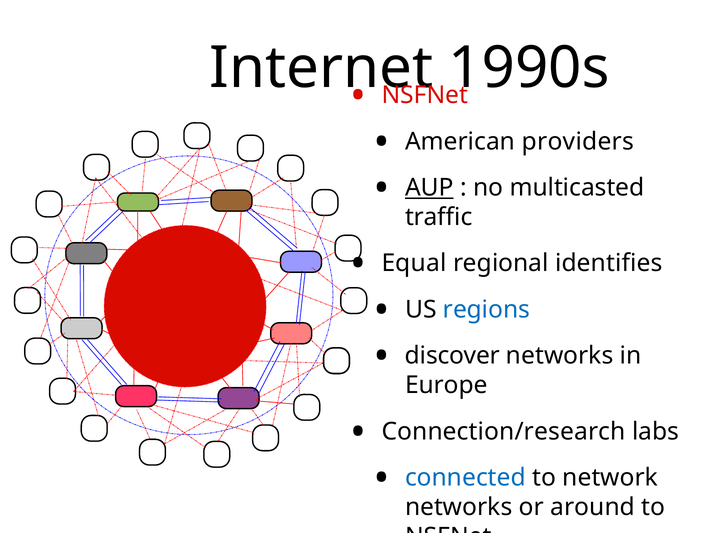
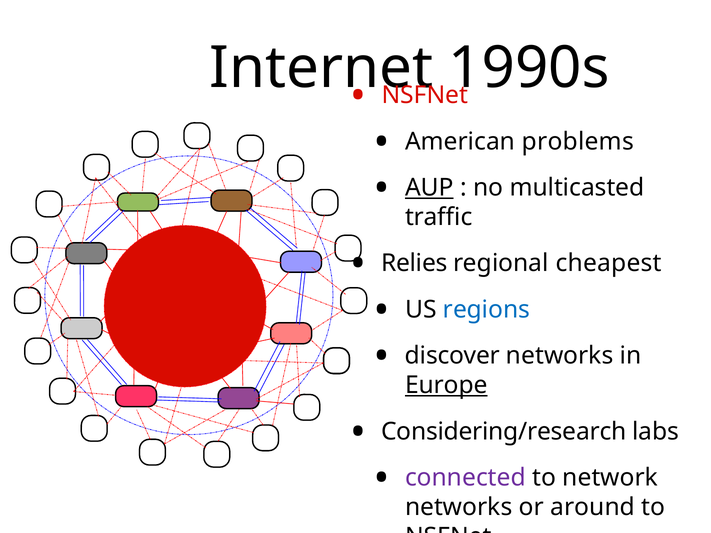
providers: providers -> problems (578, 141)
Equal: Equal -> Relies (414, 263)
identifies: identifies -> cheapest (609, 263)
Europe underline: none -> present (446, 385)
Connection/research: Connection/research -> Considering/research (504, 432)
connected colour: blue -> purple (465, 478)
